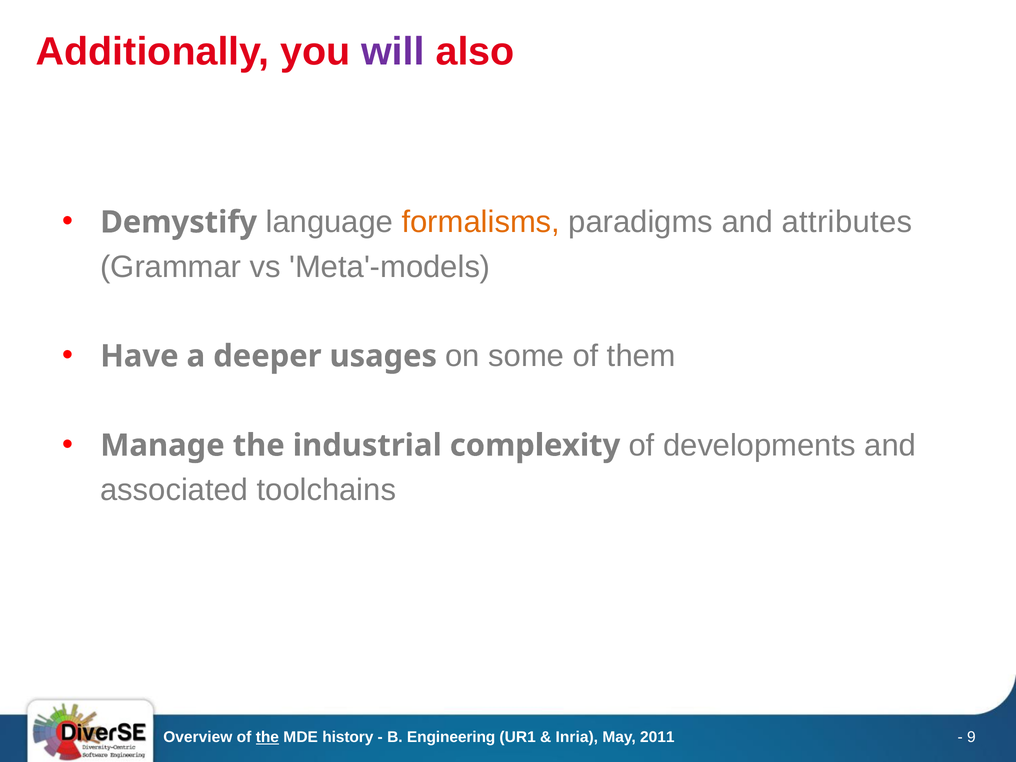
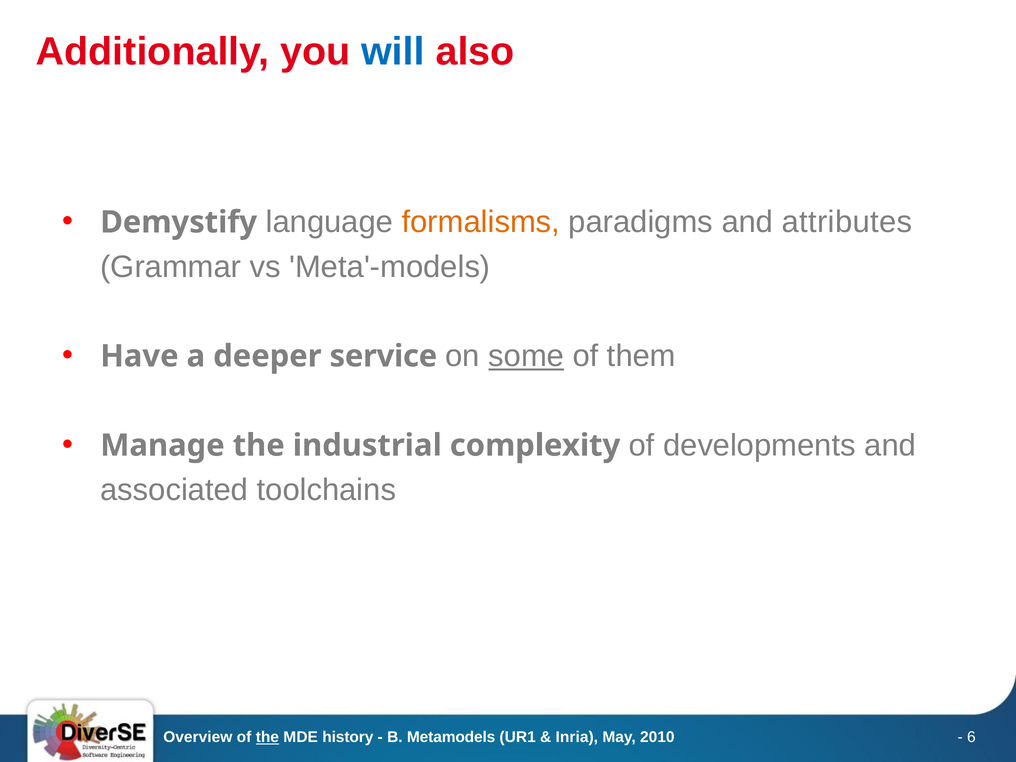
will colour: purple -> blue (393, 52)
usages: usages -> service (383, 356)
some underline: none -> present (526, 356)
Engineering: Engineering -> Metamodels (451, 737)
2011: 2011 -> 2010 (657, 737)
9: 9 -> 6 (971, 737)
